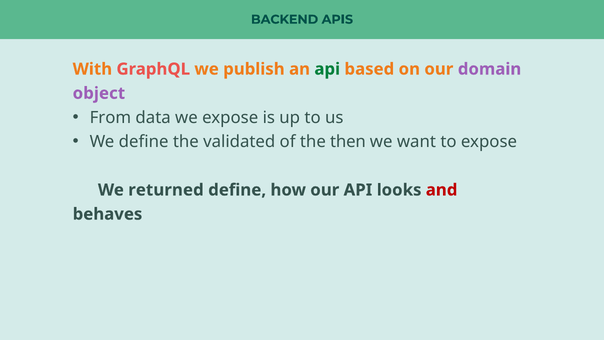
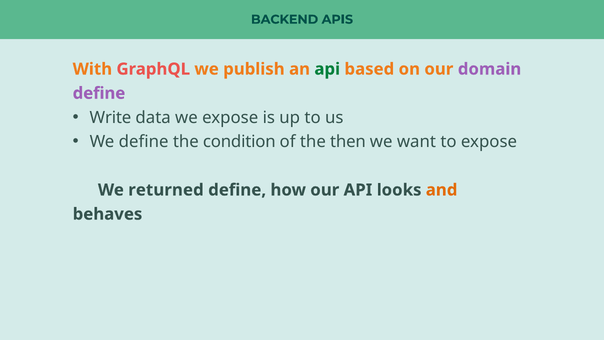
object: object -> define (99, 93)
From: From -> Write (110, 117)
validated: validated -> condition (239, 142)
and colour: red -> orange (442, 190)
